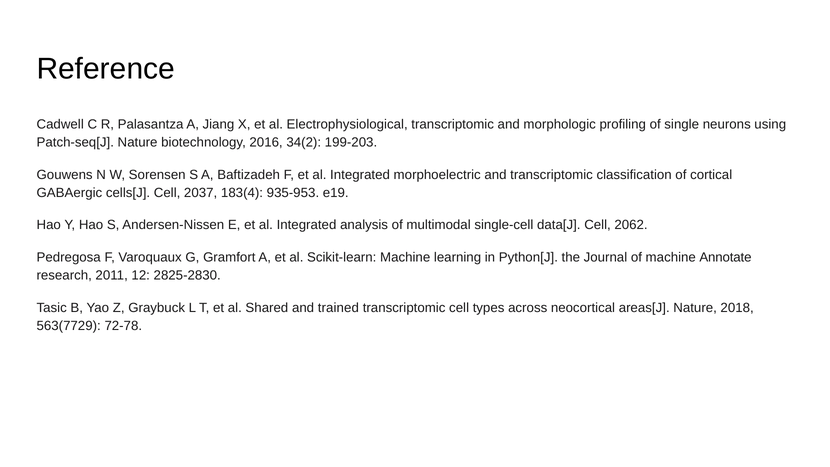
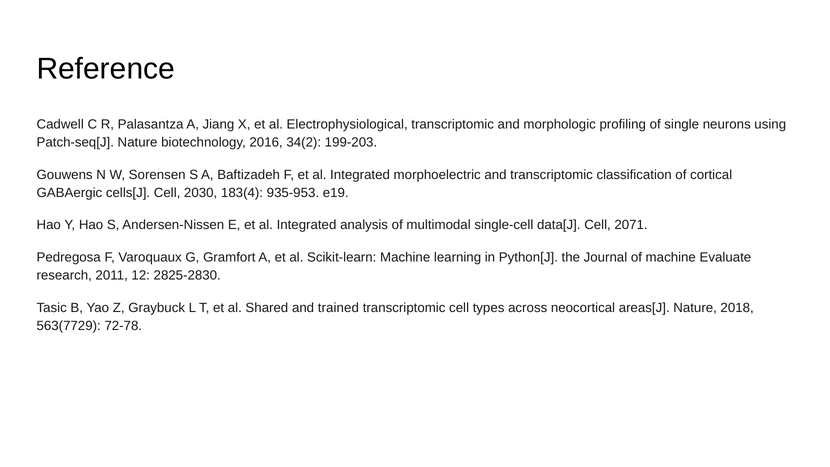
2037: 2037 -> 2030 (201, 193)
2062: 2062 -> 2071 (631, 225)
Annotate: Annotate -> Evaluate (725, 257)
